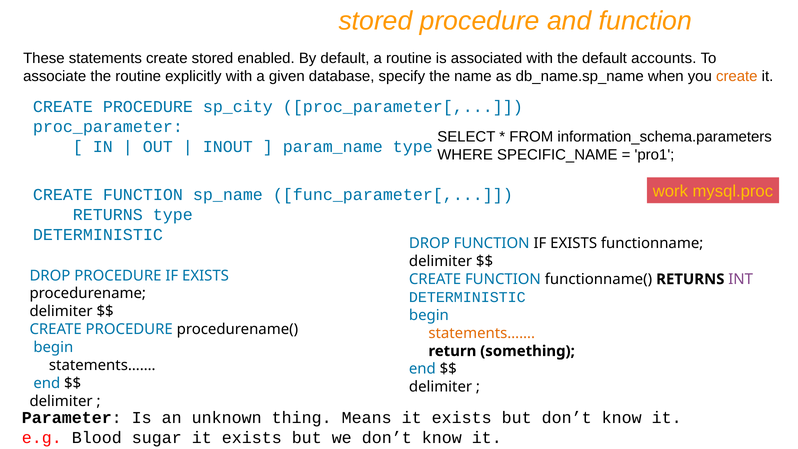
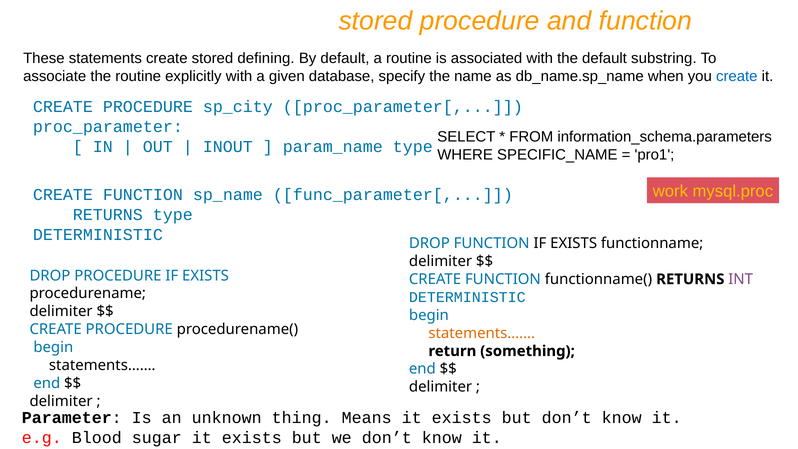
enabled: enabled -> defining (266, 58)
accounts: accounts -> substring (664, 58)
create colour: orange -> blue (737, 76)
